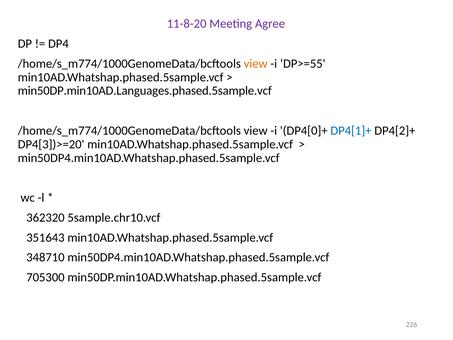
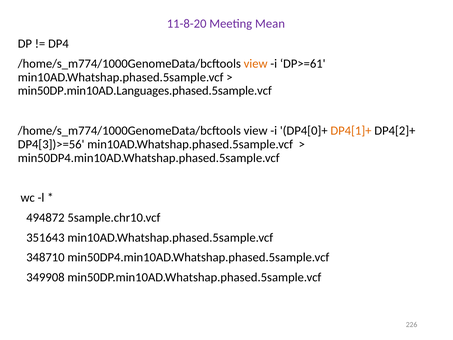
Agree: Agree -> Mean (270, 24)
DP>=55: DP>=55 -> DP>=61 (303, 64)
DP4[1]+ colour: blue -> orange (351, 131)
DP4[3])>=20: DP4[3])>=20 -> DP4[3])>=56 (51, 144)
362320: 362320 -> 494872 (45, 217)
705300: 705300 -> 349908 (45, 277)
